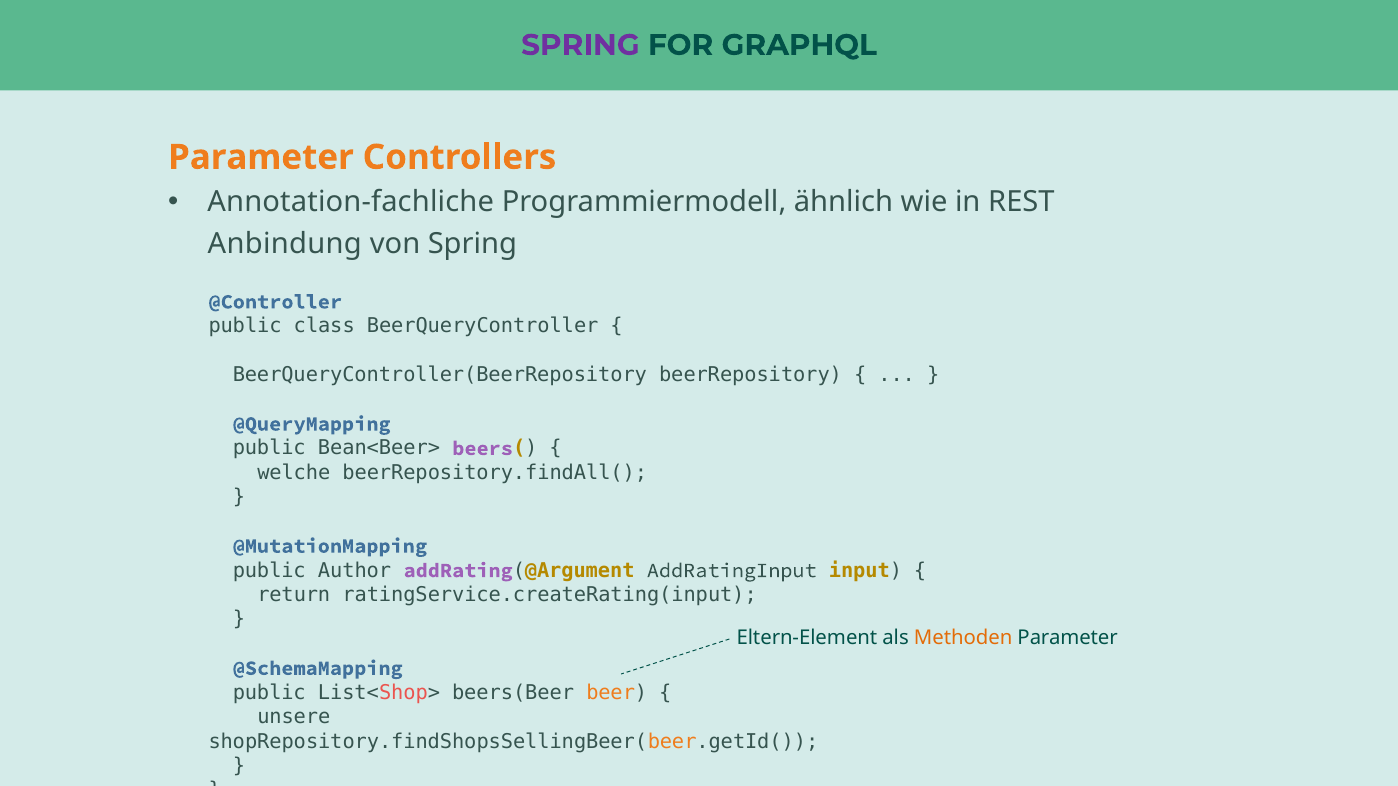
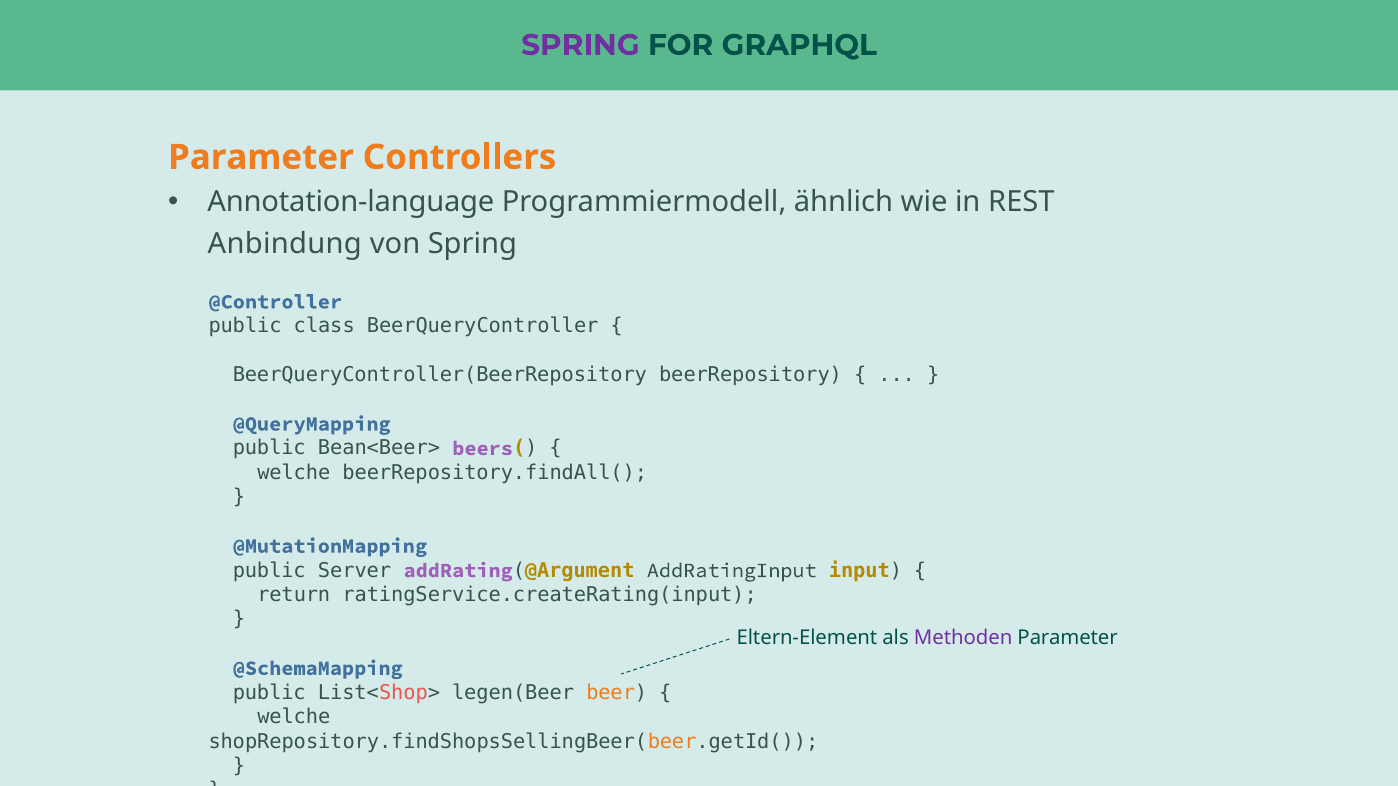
Annotation-fachliche: Annotation-fachliche -> Annotation-language (351, 202)
Author: Author -> Server (355, 571)
Methoden colour: orange -> purple (963, 638)
beers(Beer: beers(Beer -> legen(Beer (513, 693)
unsere: unsere -> welche (294, 717)
